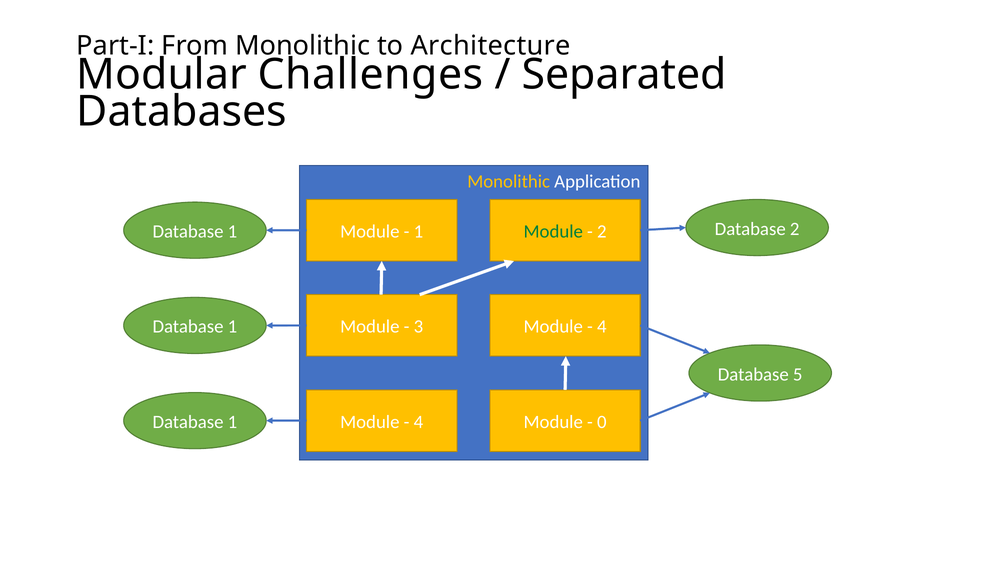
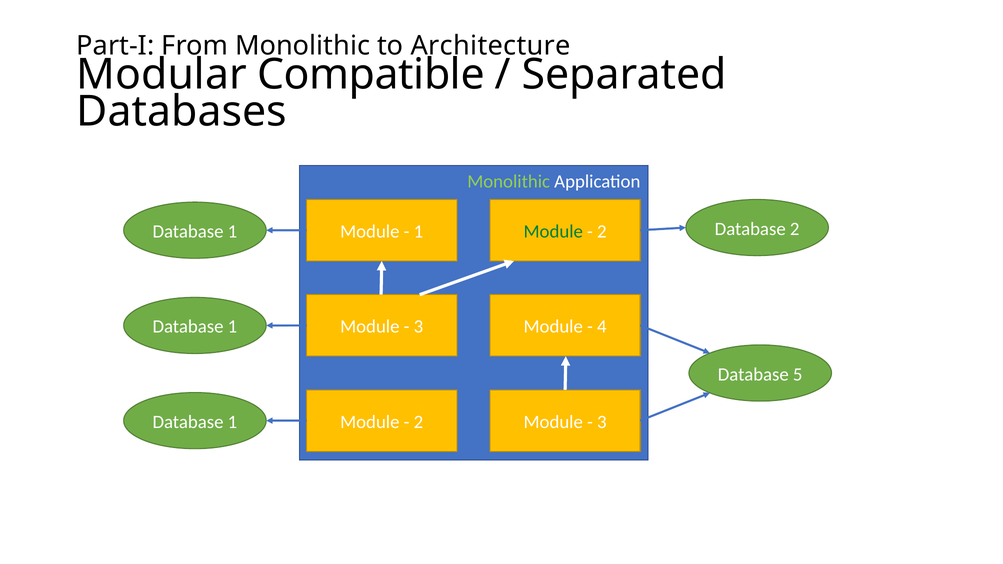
Challenges: Challenges -> Compatible (371, 75)
Monolithic colour: yellow -> light green (509, 182)
4: 4 -> 2 (418, 422)
0: 0 -> 3 (602, 422)
